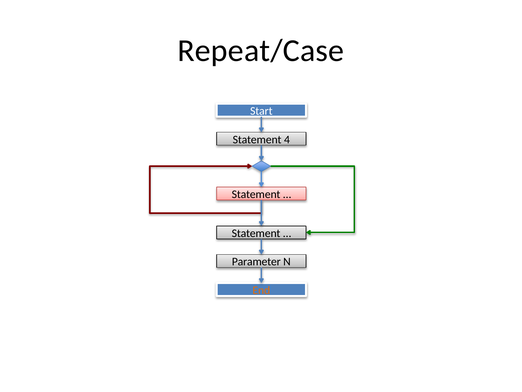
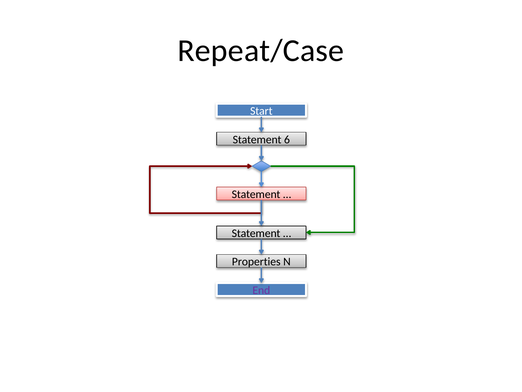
4: 4 -> 6 (287, 139)
Parameter: Parameter -> Properties (256, 261)
End colour: orange -> purple (261, 290)
